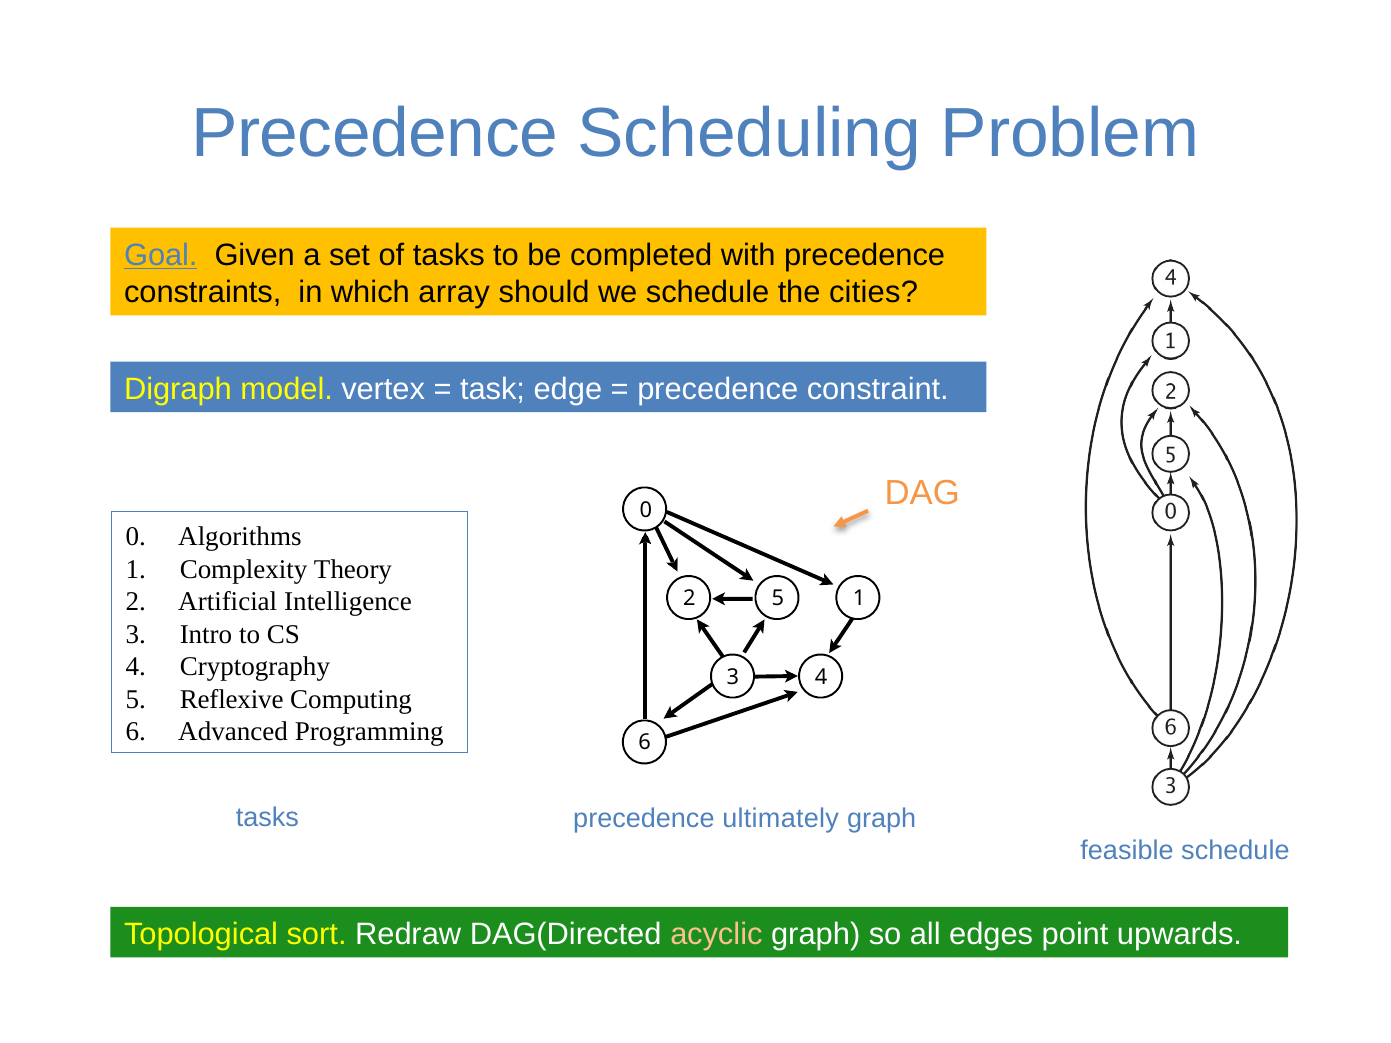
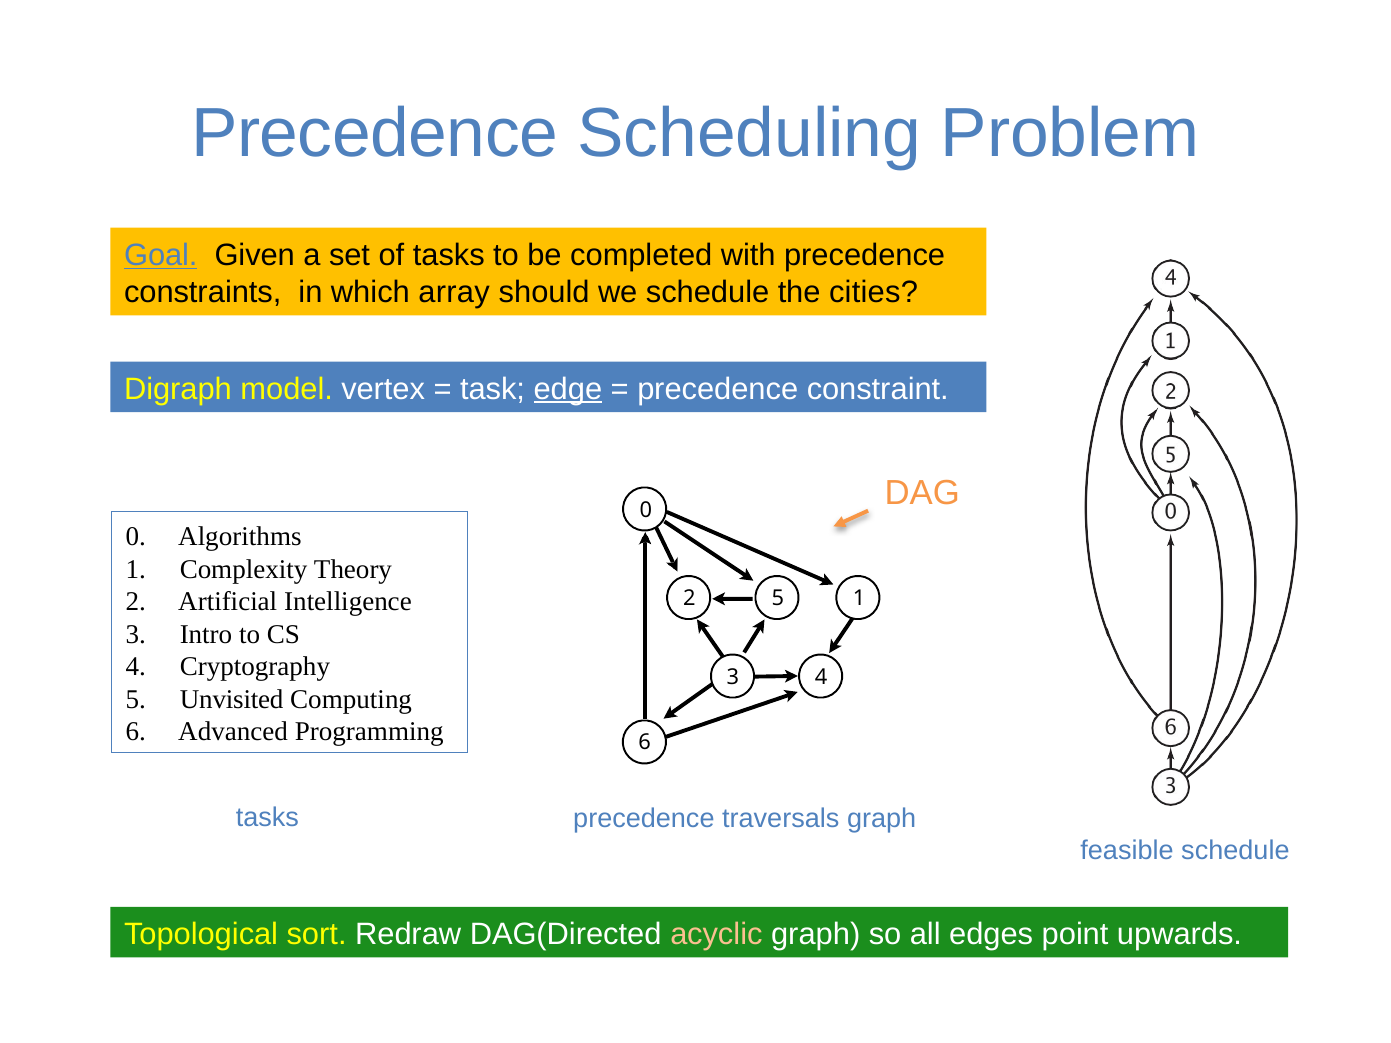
edge underline: none -> present (568, 389)
Reflexive: Reflexive -> Unvisited (232, 699)
ultimately: ultimately -> traversals (781, 819)
